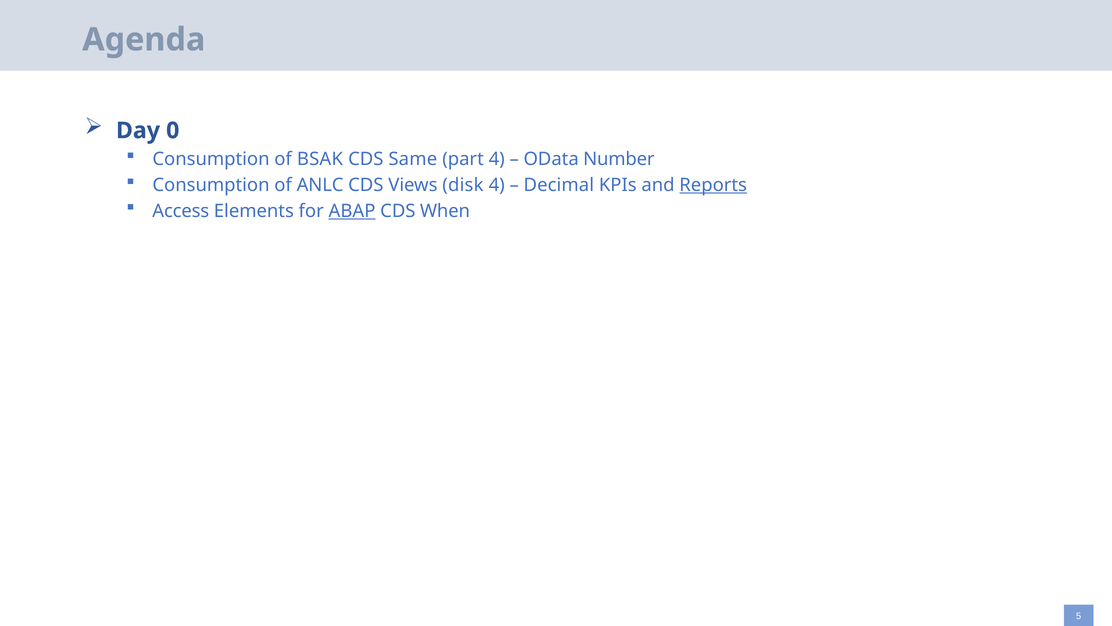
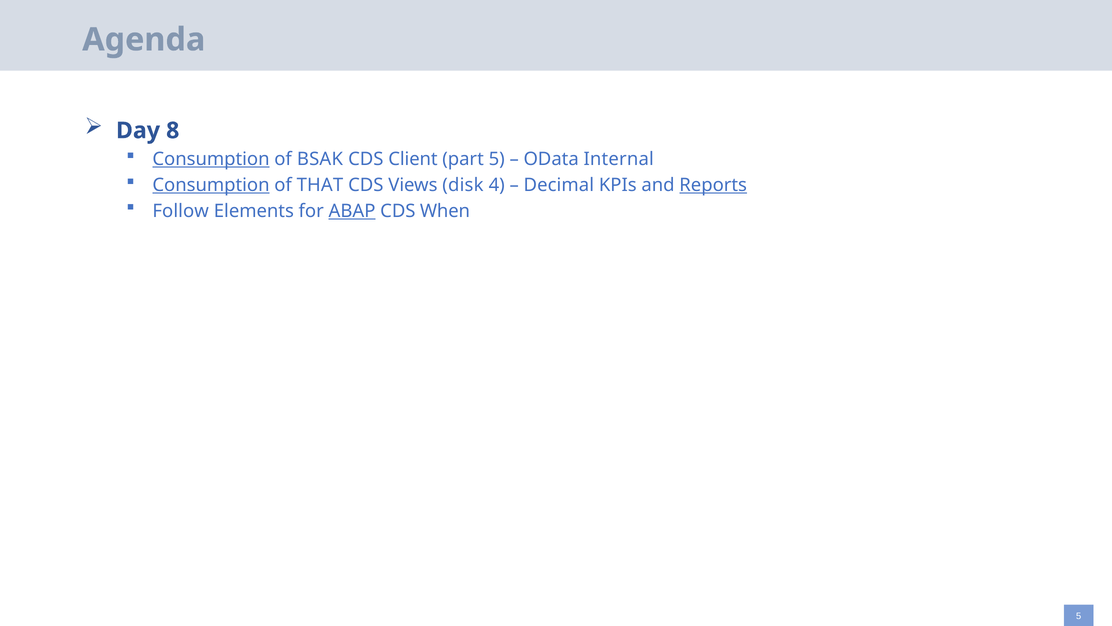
0: 0 -> 8 (173, 130)
Consumption underline: none -> present (211, 159)
Same: Same -> Client (413, 159)
part 4: 4 -> 5 (497, 159)
Number: Number -> Internal (619, 159)
Consumption underline: none -> present (211, 185)
ANLC: ANLC -> THAT (320, 185)
Access: Access -> Follow (181, 211)
